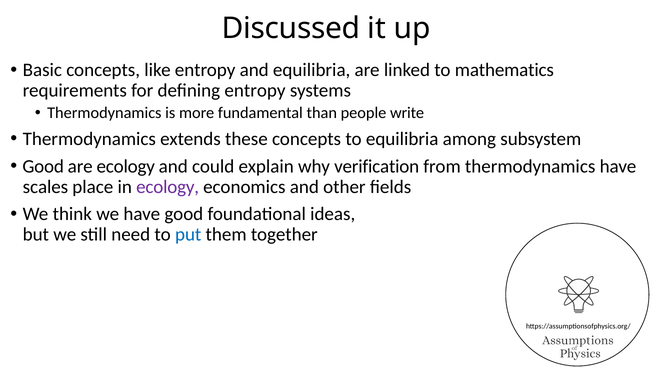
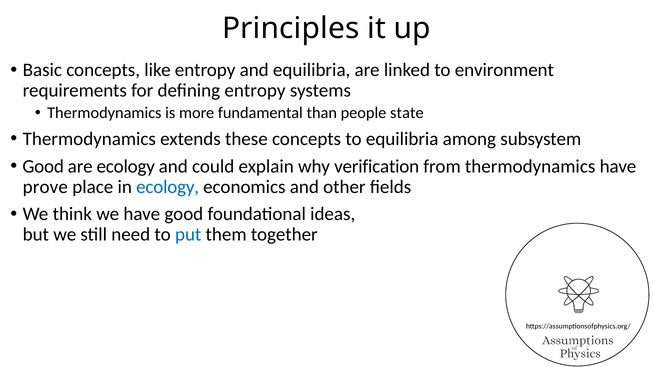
Discussed: Discussed -> Principles (291, 28)
mathematics: mathematics -> environment (504, 70)
write: write -> state (407, 113)
scales: scales -> prove (45, 187)
ecology colour: purple -> blue (168, 187)
